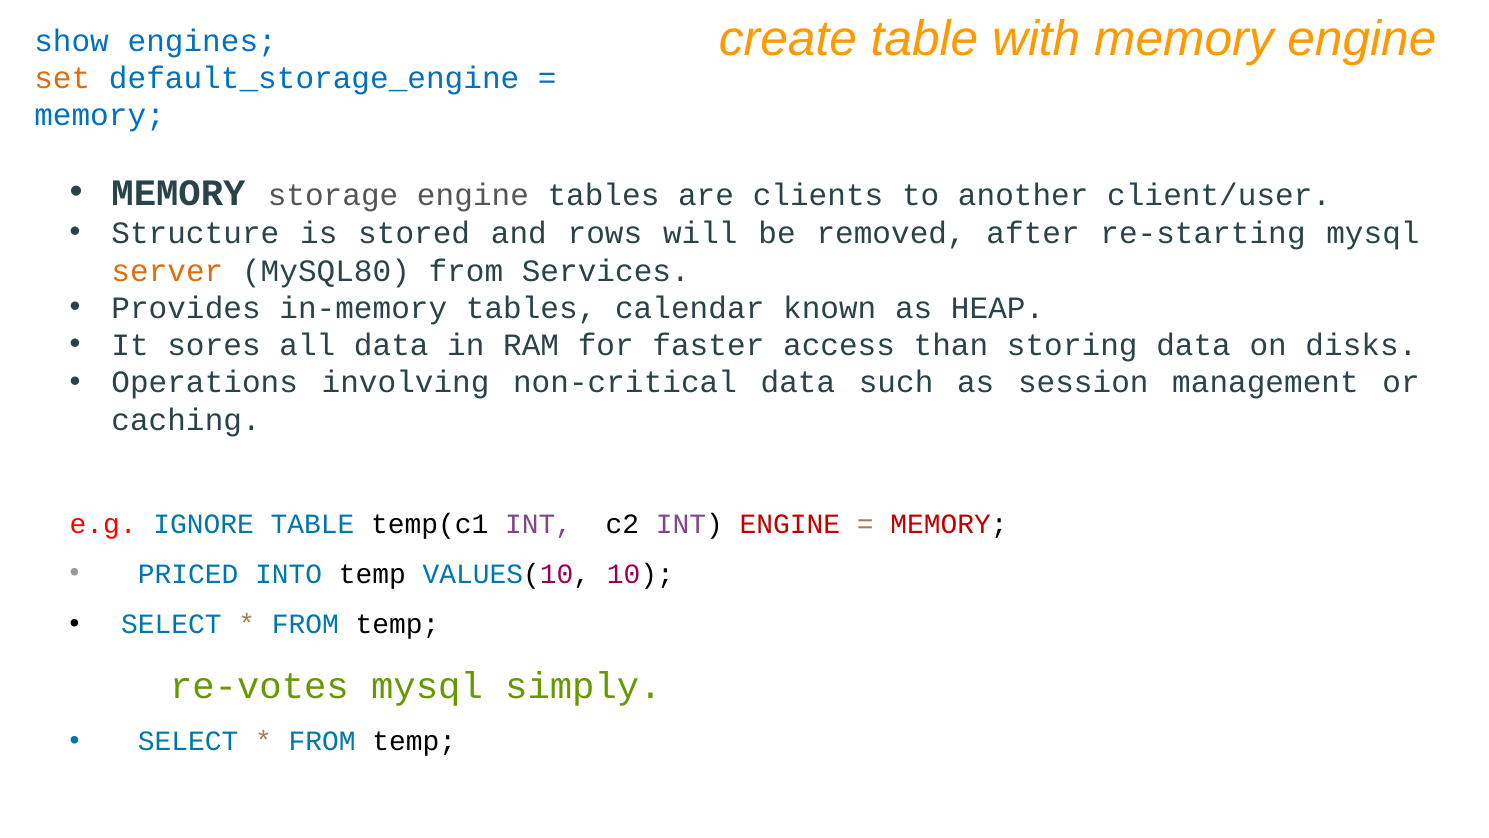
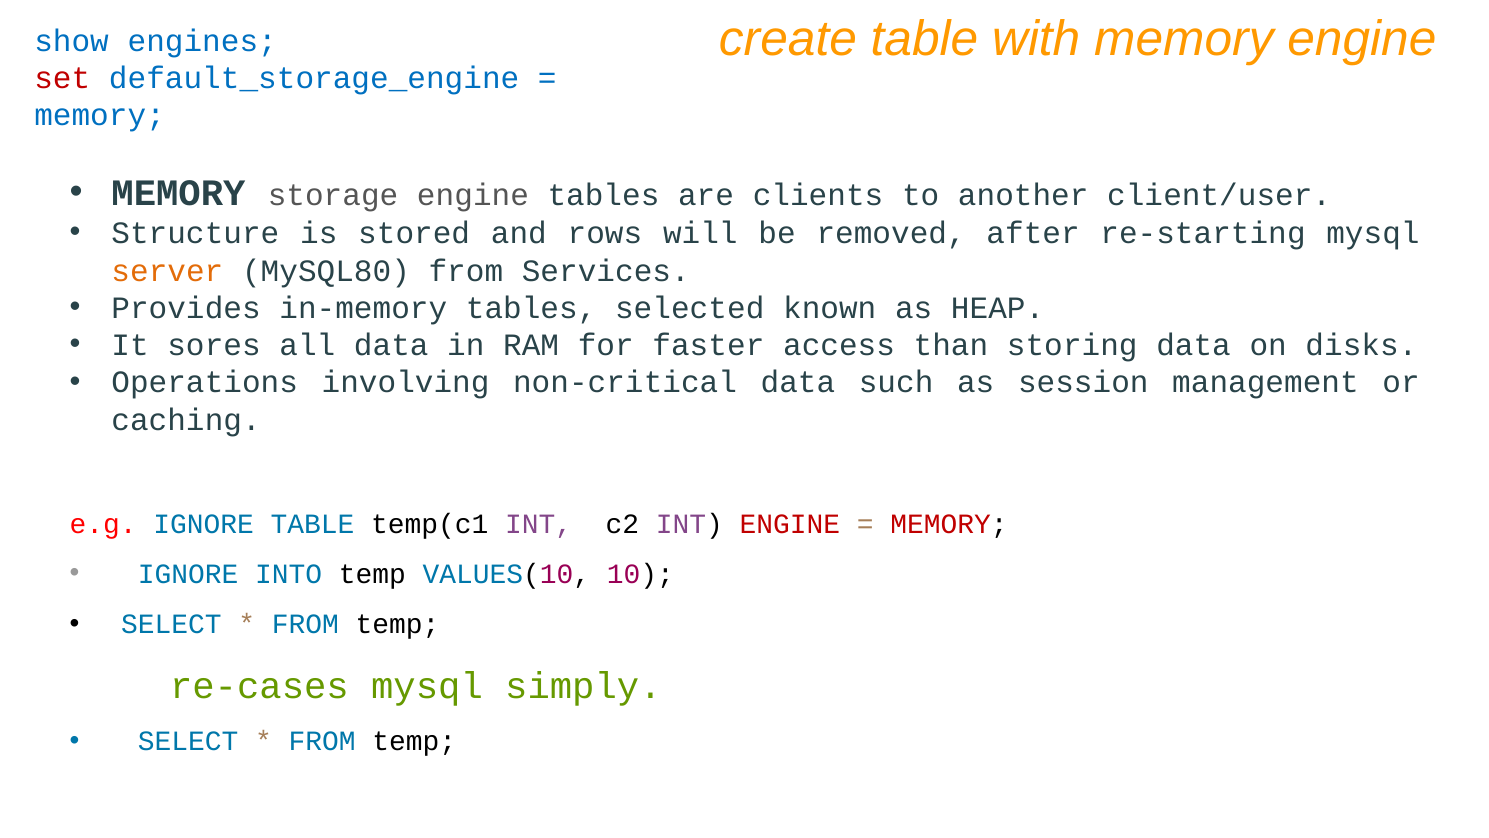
set colour: orange -> red (62, 78)
calendar: calendar -> selected (690, 308)
PRICED: PRICED -> IGNORE (188, 574)
re-votes: re-votes -> re-cases (259, 686)
